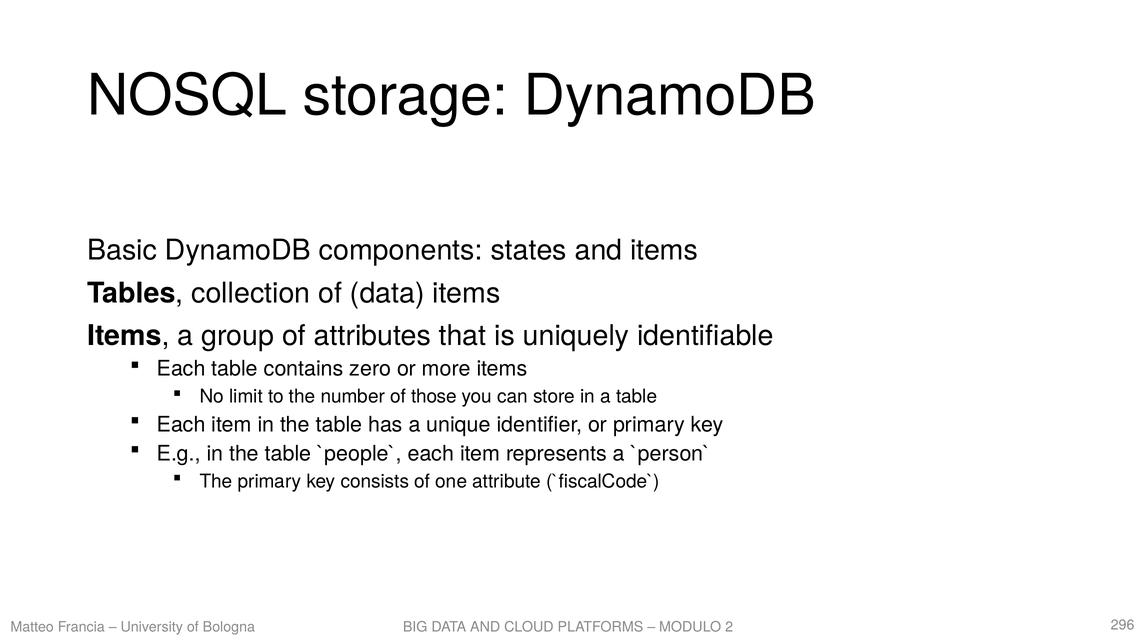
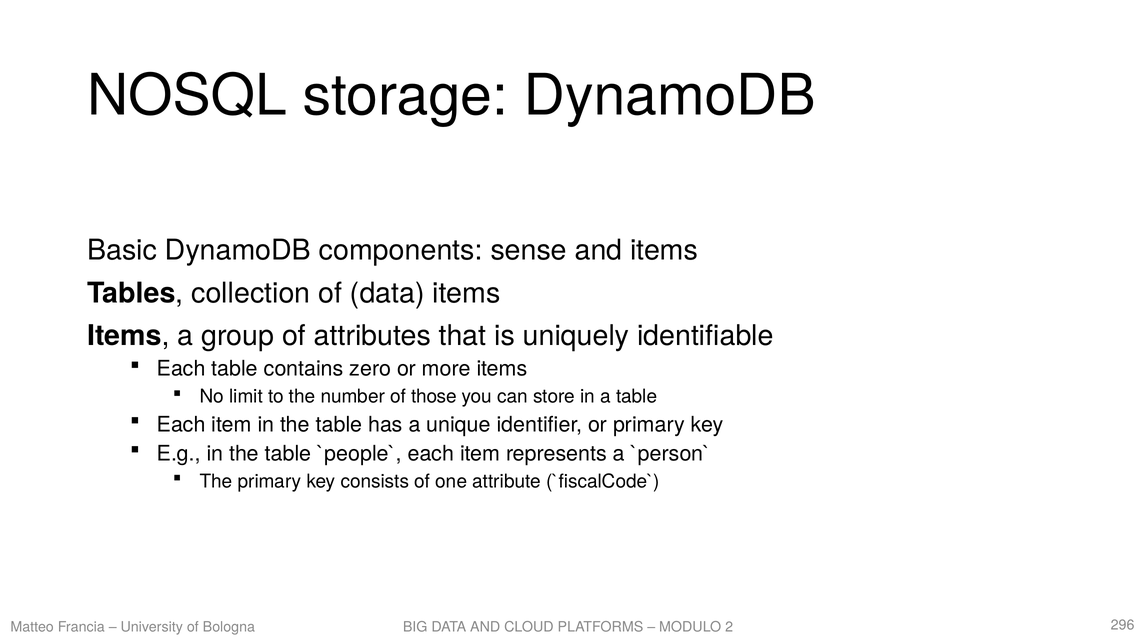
states: states -> sense (529, 250)
